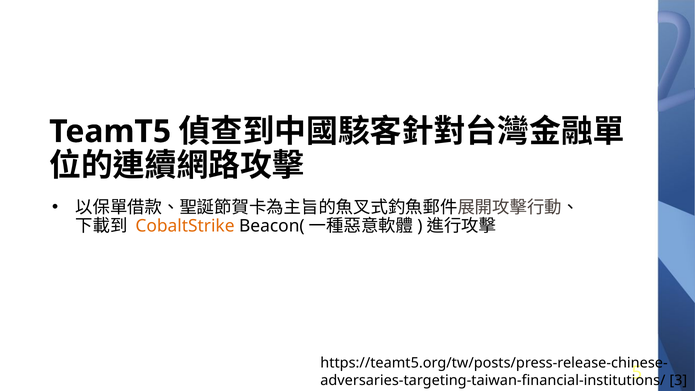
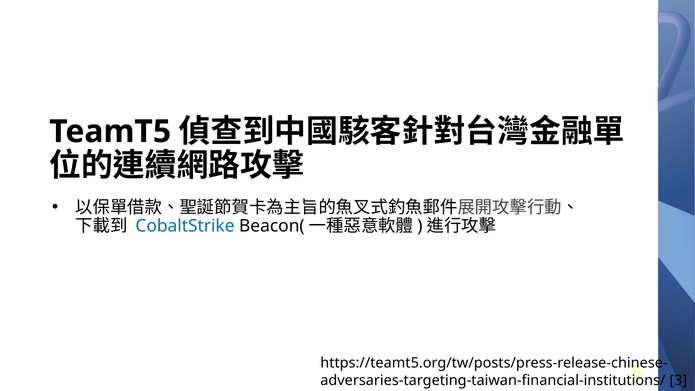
CobaltStrike colour: orange -> blue (185, 226)
